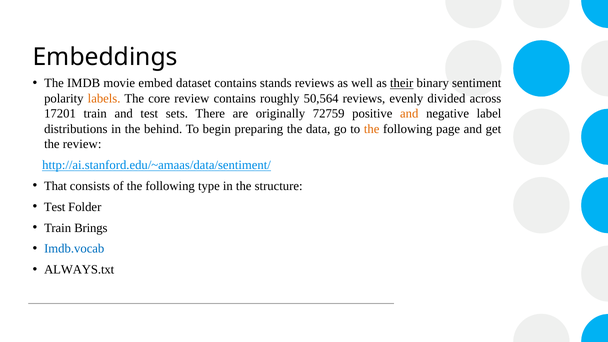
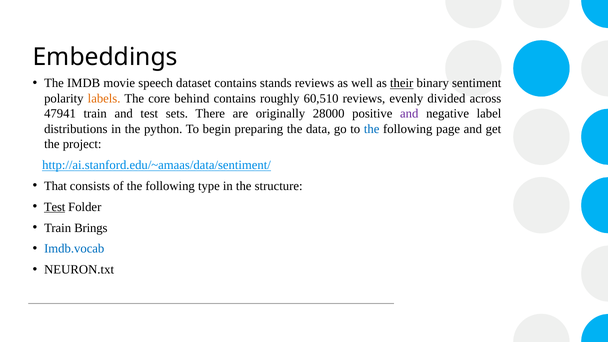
embed: embed -> speech (156, 83)
core review: review -> behind (192, 98)
50,564: 50,564 -> 60,510 (321, 98)
17201: 17201 -> 47941 (60, 114)
72759: 72759 -> 28000 (329, 114)
and colour: orange -> purple (409, 114)
behind: behind -> python (163, 129)
the colour: orange -> blue (372, 129)
the review: review -> project (82, 144)
Test underline: none -> present (55, 207)
ALWAYS.txt: ALWAYS.txt -> NEURON.txt (79, 270)
